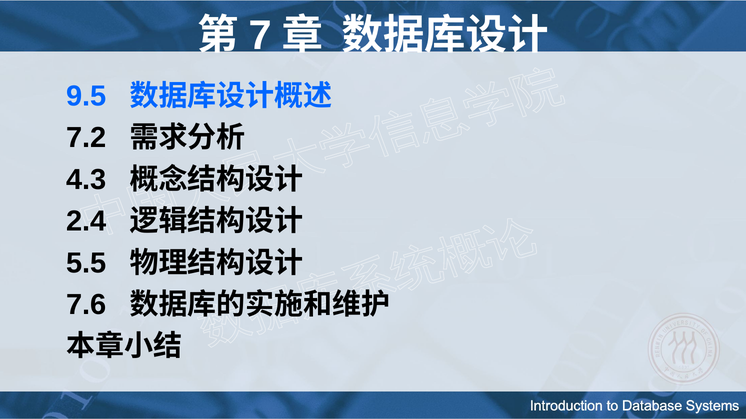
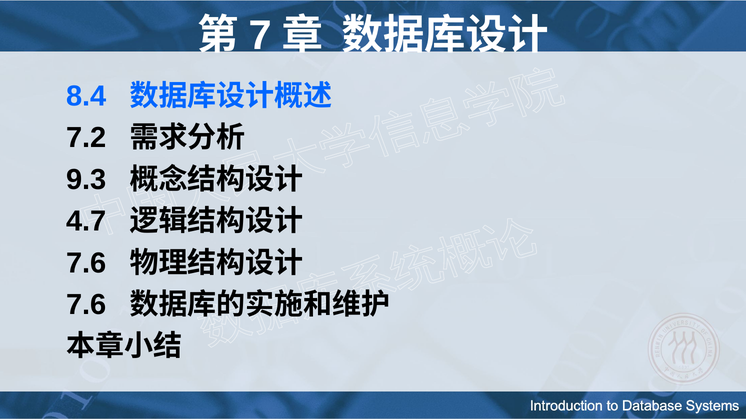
9.5: 9.5 -> 8.4 (86, 96)
4.3: 4.3 -> 9.3 (86, 180)
2.4: 2.4 -> 4.7 (86, 222)
5.5: 5.5 -> 7.6 (86, 263)
